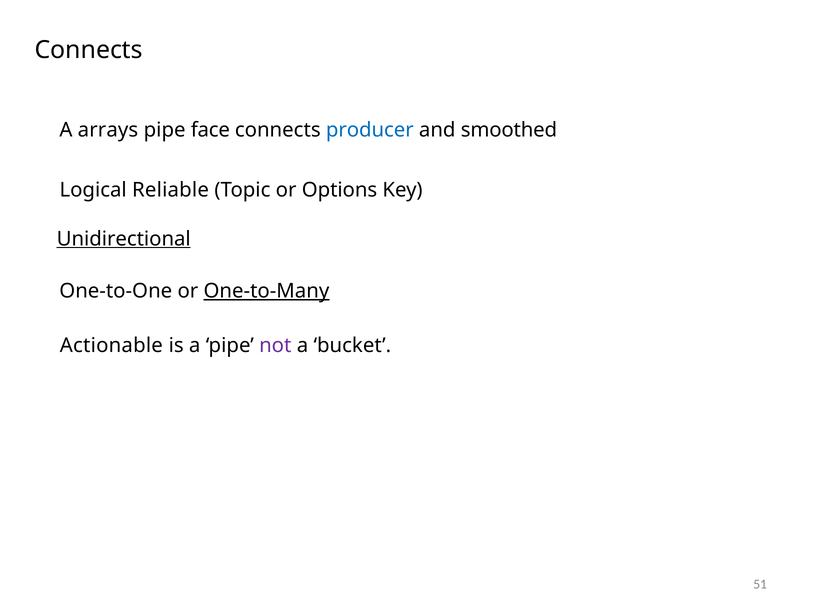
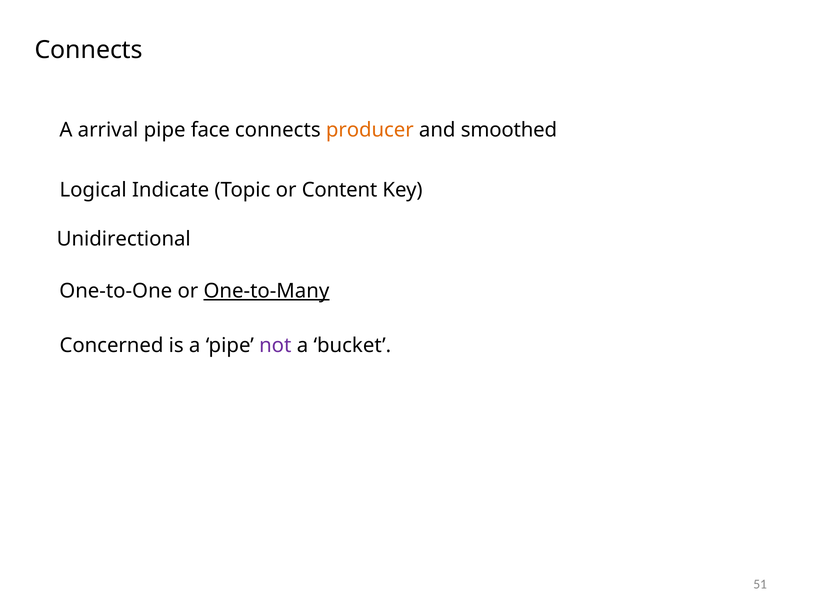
arrays: arrays -> arrival (108, 130)
producer colour: blue -> orange (370, 130)
Reliable: Reliable -> Indicate (171, 190)
Options: Options -> Content (340, 190)
Unidirectional underline: present -> none (124, 239)
Actionable: Actionable -> Concerned (111, 346)
